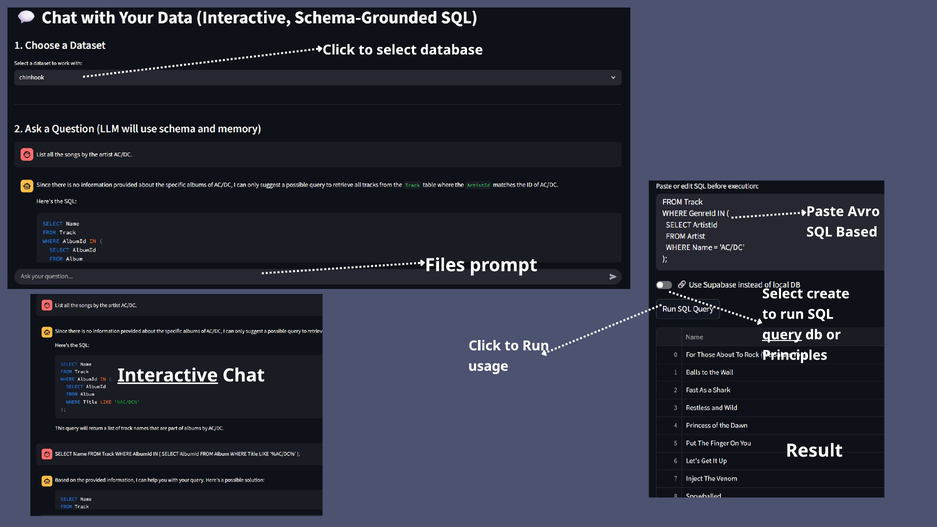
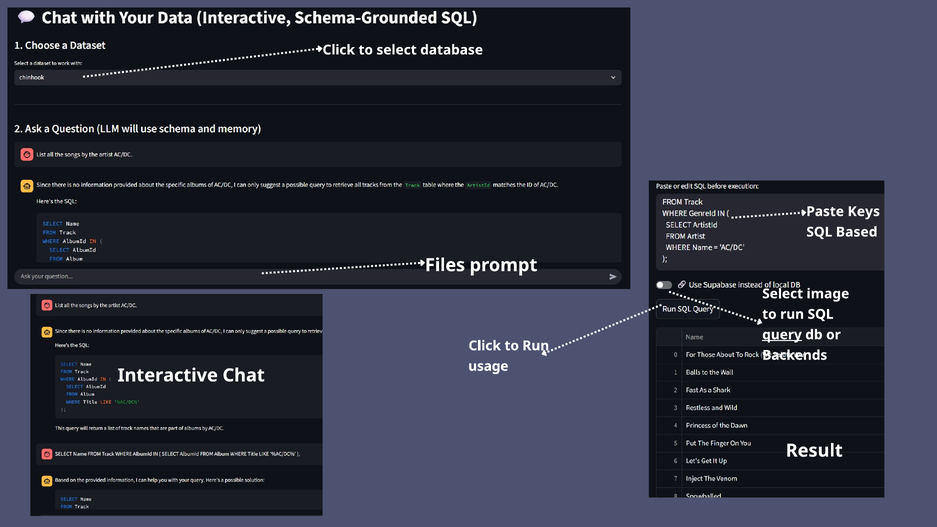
Avro: Avro -> Keys (864, 212)
create: create -> image (828, 294)
Principles: Principles -> Backends (795, 355)
Interactive underline: present -> none (168, 375)
